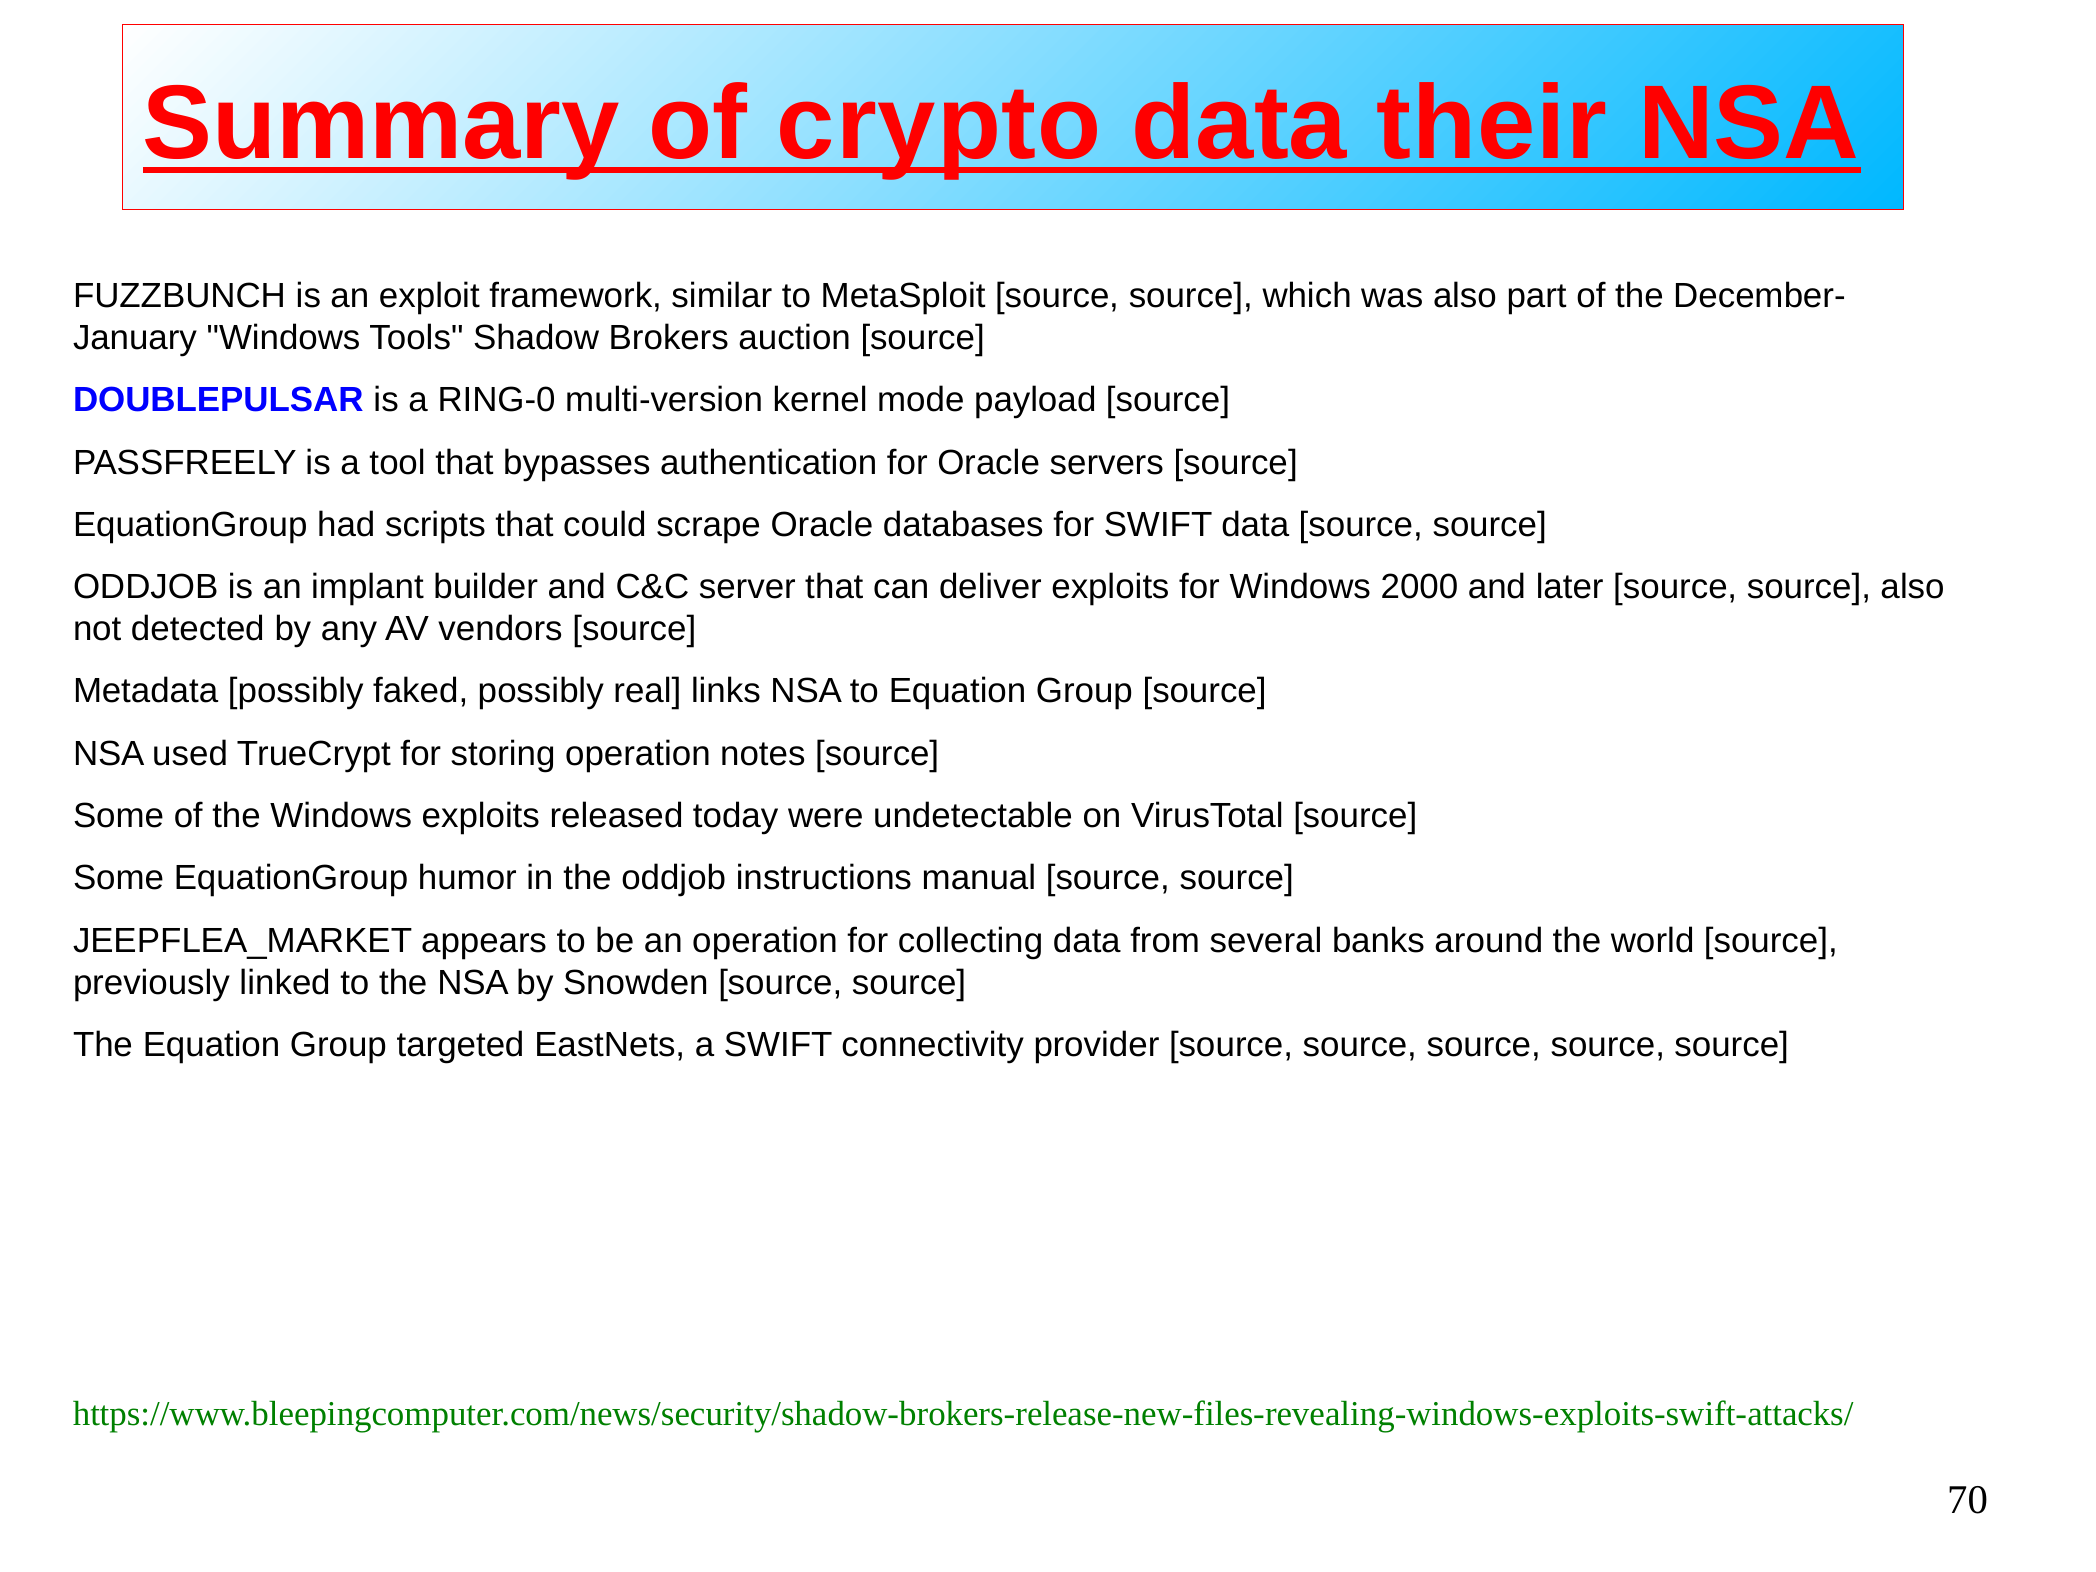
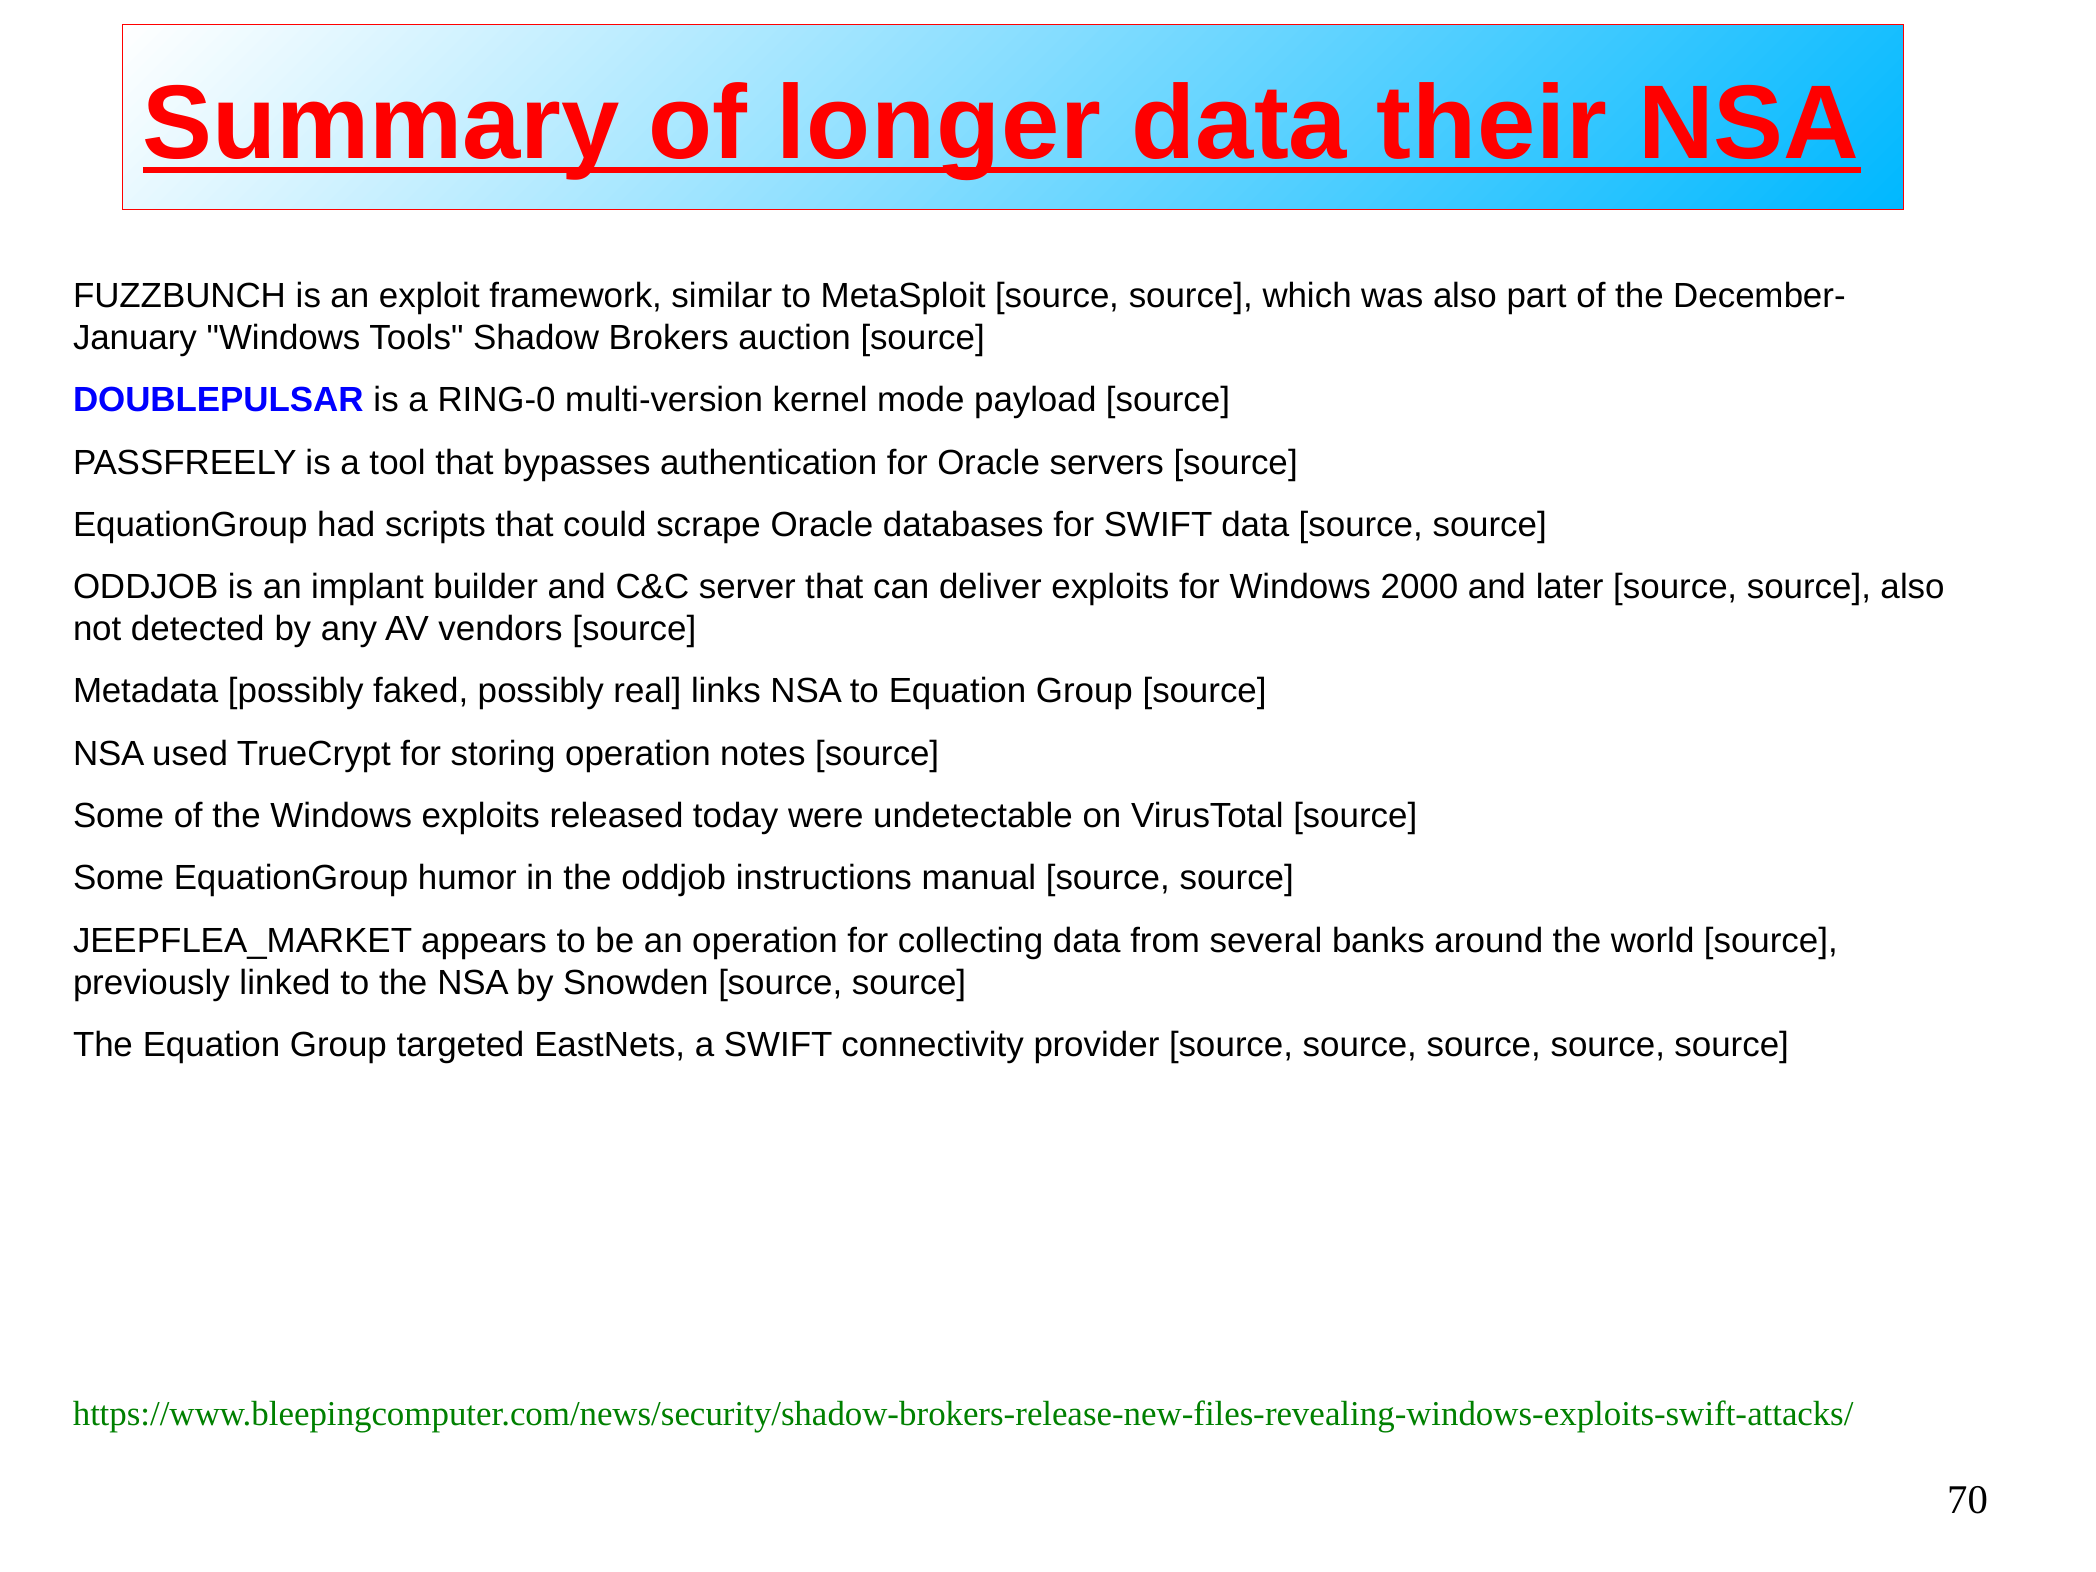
crypto: crypto -> longer (939, 124)
